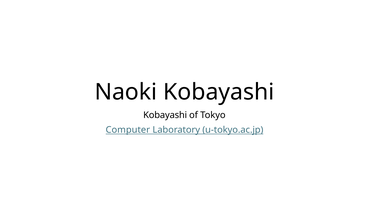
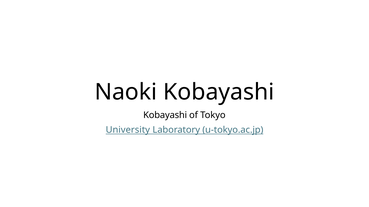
Computer: Computer -> University (128, 130)
